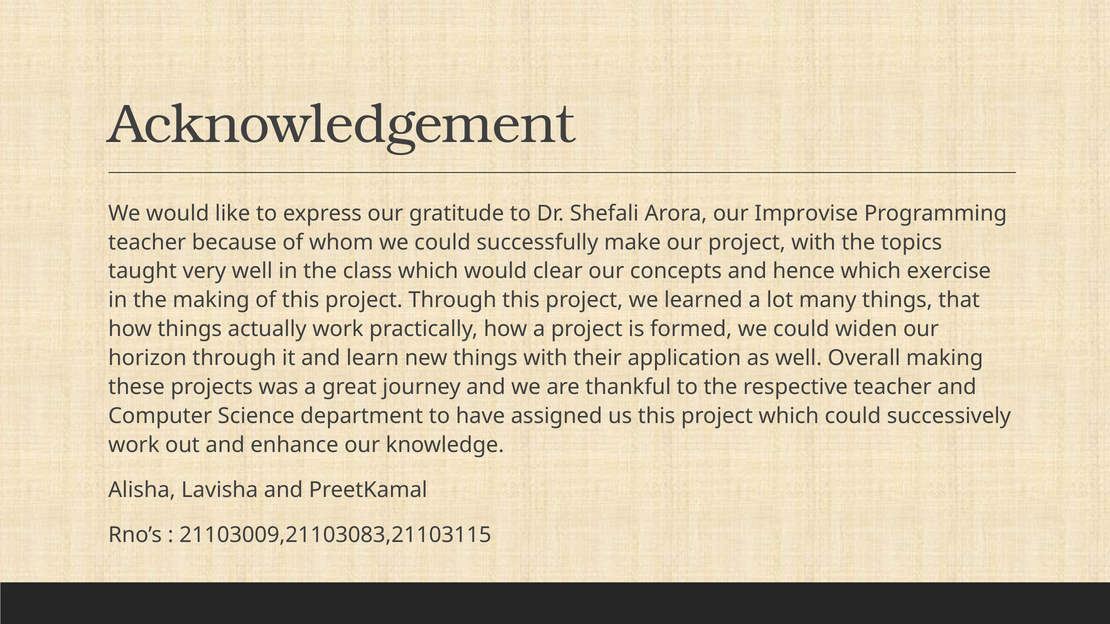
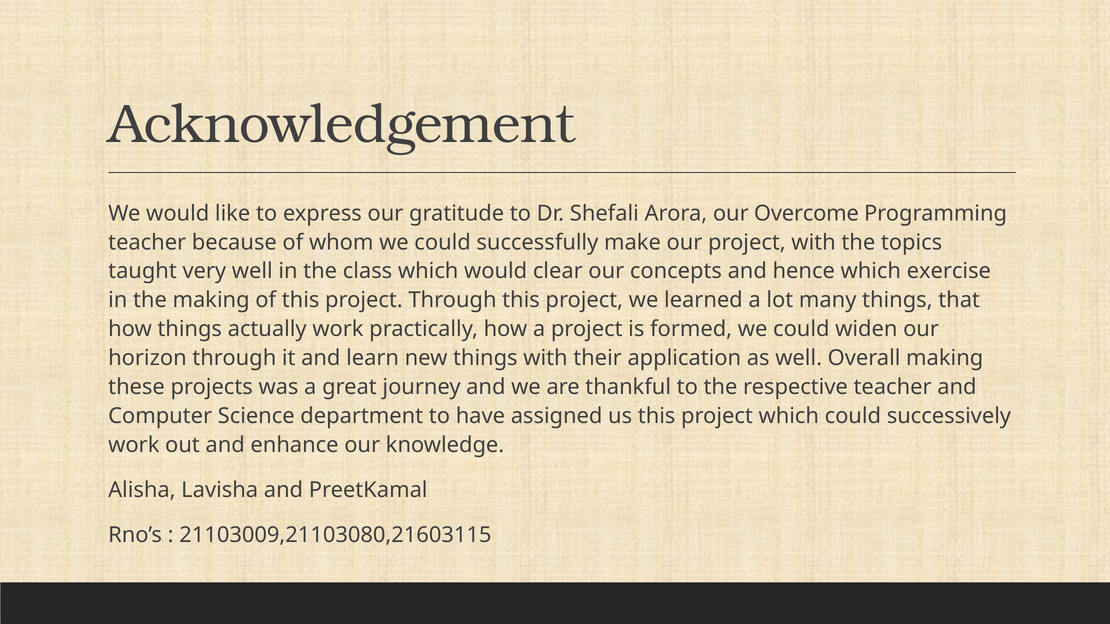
Improvise: Improvise -> Overcome (806, 213)
21103009,21103083,21103115: 21103009,21103083,21103115 -> 21103009,21103080,21603115 (335, 536)
